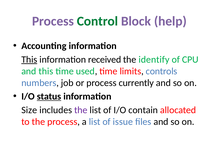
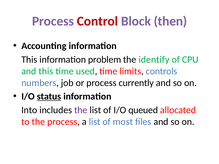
Control colour: green -> red (97, 21)
help: help -> then (170, 21)
This underline: present -> none (29, 60)
received: received -> problem (105, 60)
Size: Size -> Into (29, 110)
contain: contain -> queued (143, 110)
issue: issue -> most (123, 122)
